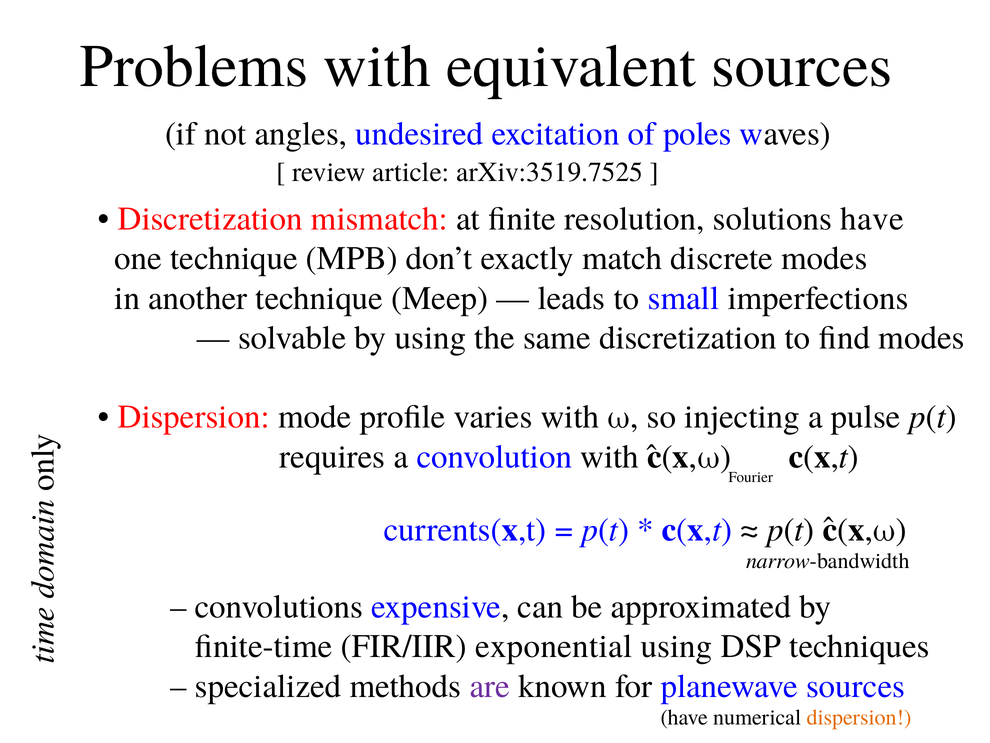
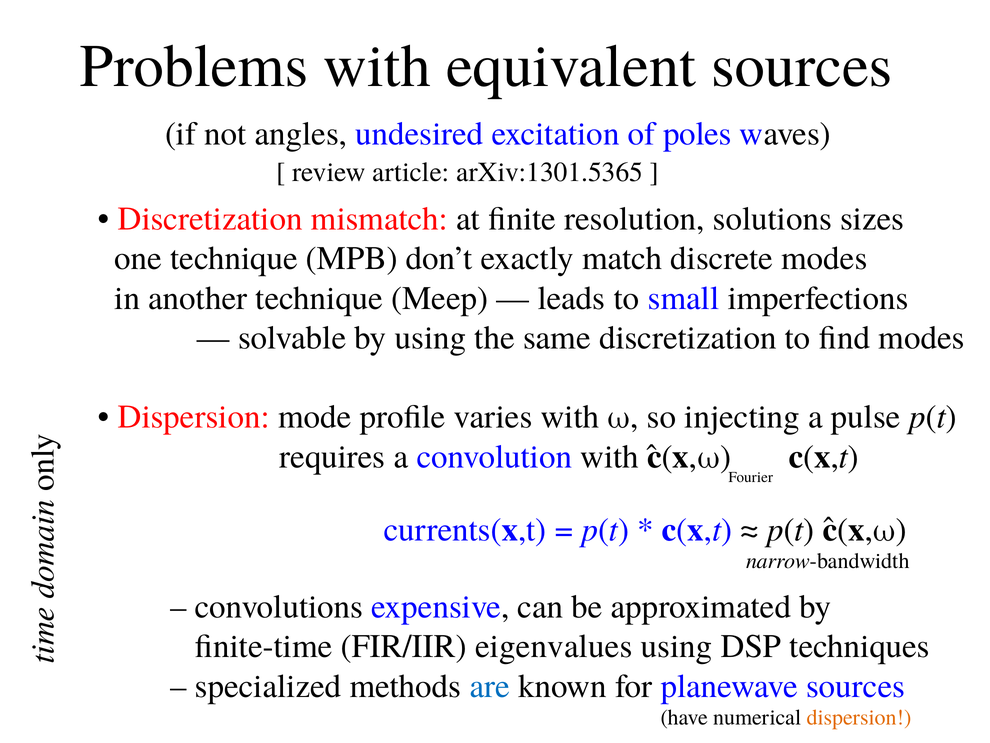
arXiv:3519.7525: arXiv:3519.7525 -> arXiv:1301.5365 (550, 172)
solutions have: have -> sizes (872, 219)
exponential: exponential -> eigenvalues (554, 646)
are colour: purple -> blue (490, 686)
